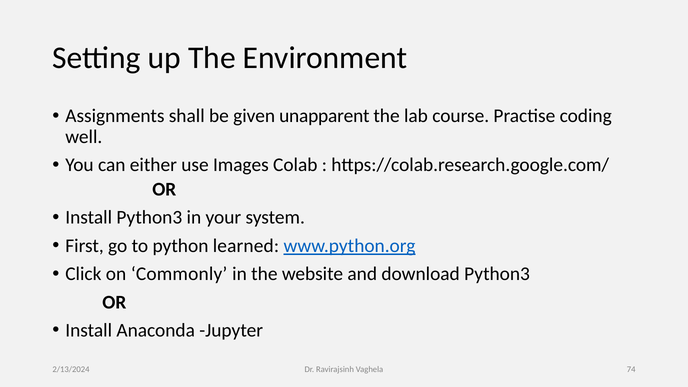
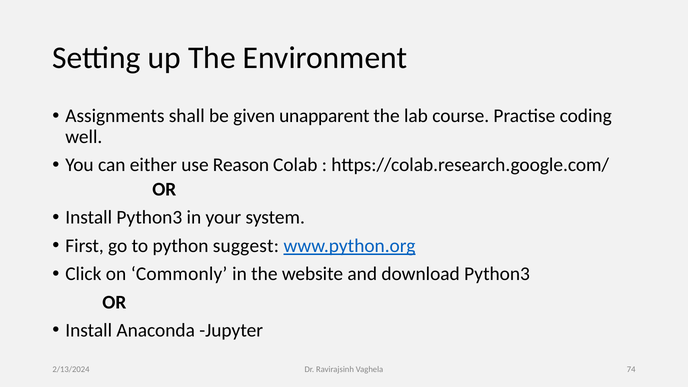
Images: Images -> Reason (241, 165)
learned: learned -> suggest (246, 246)
